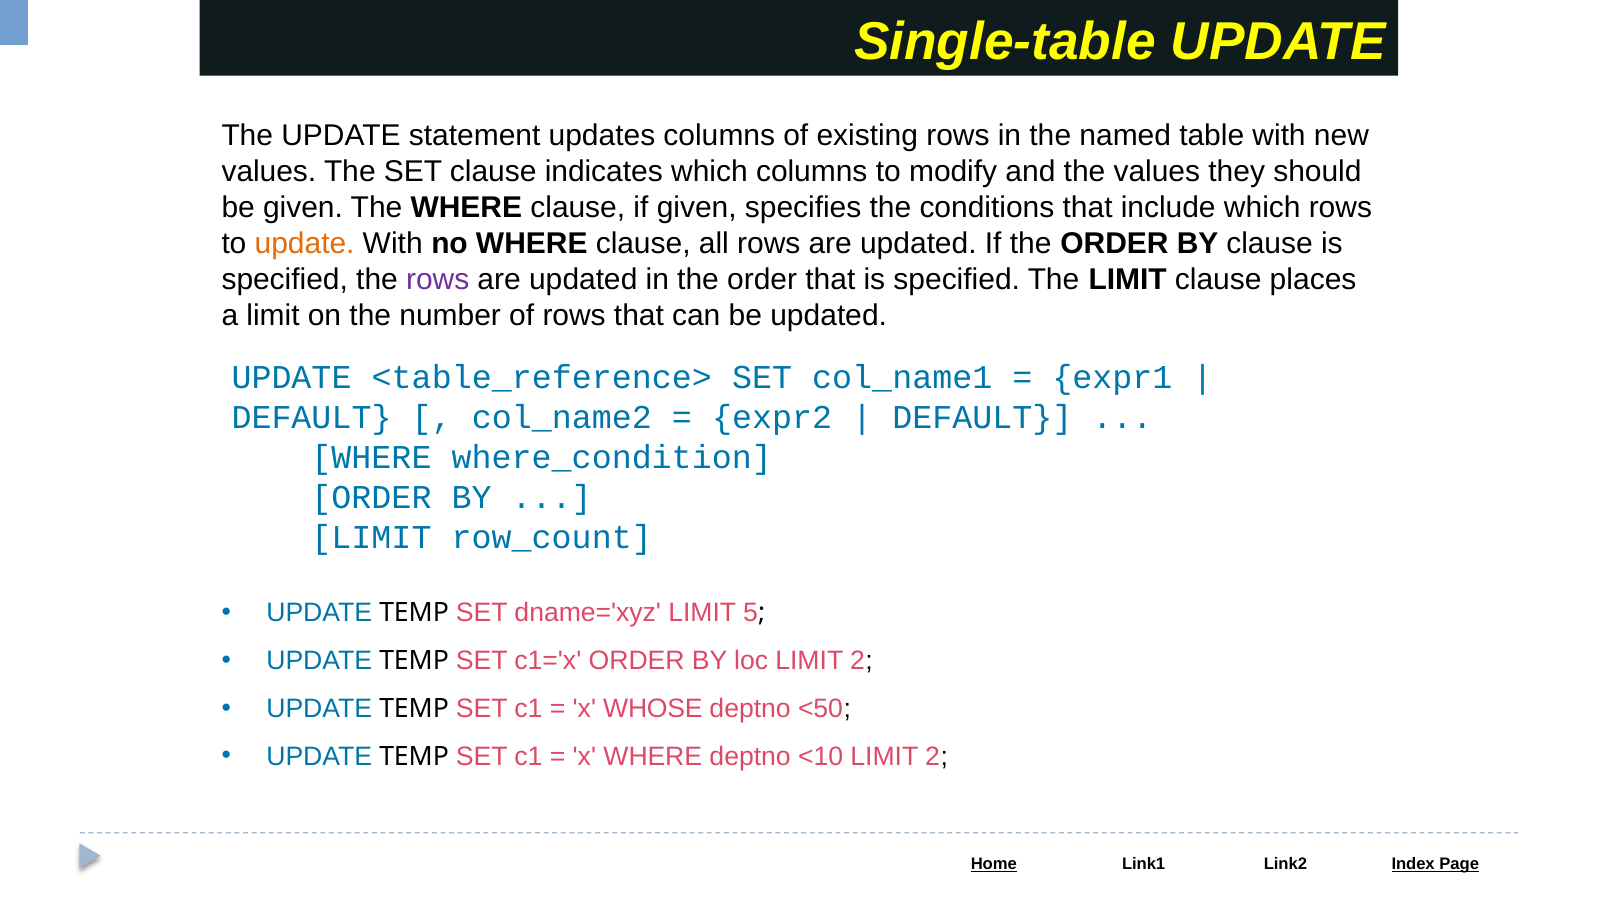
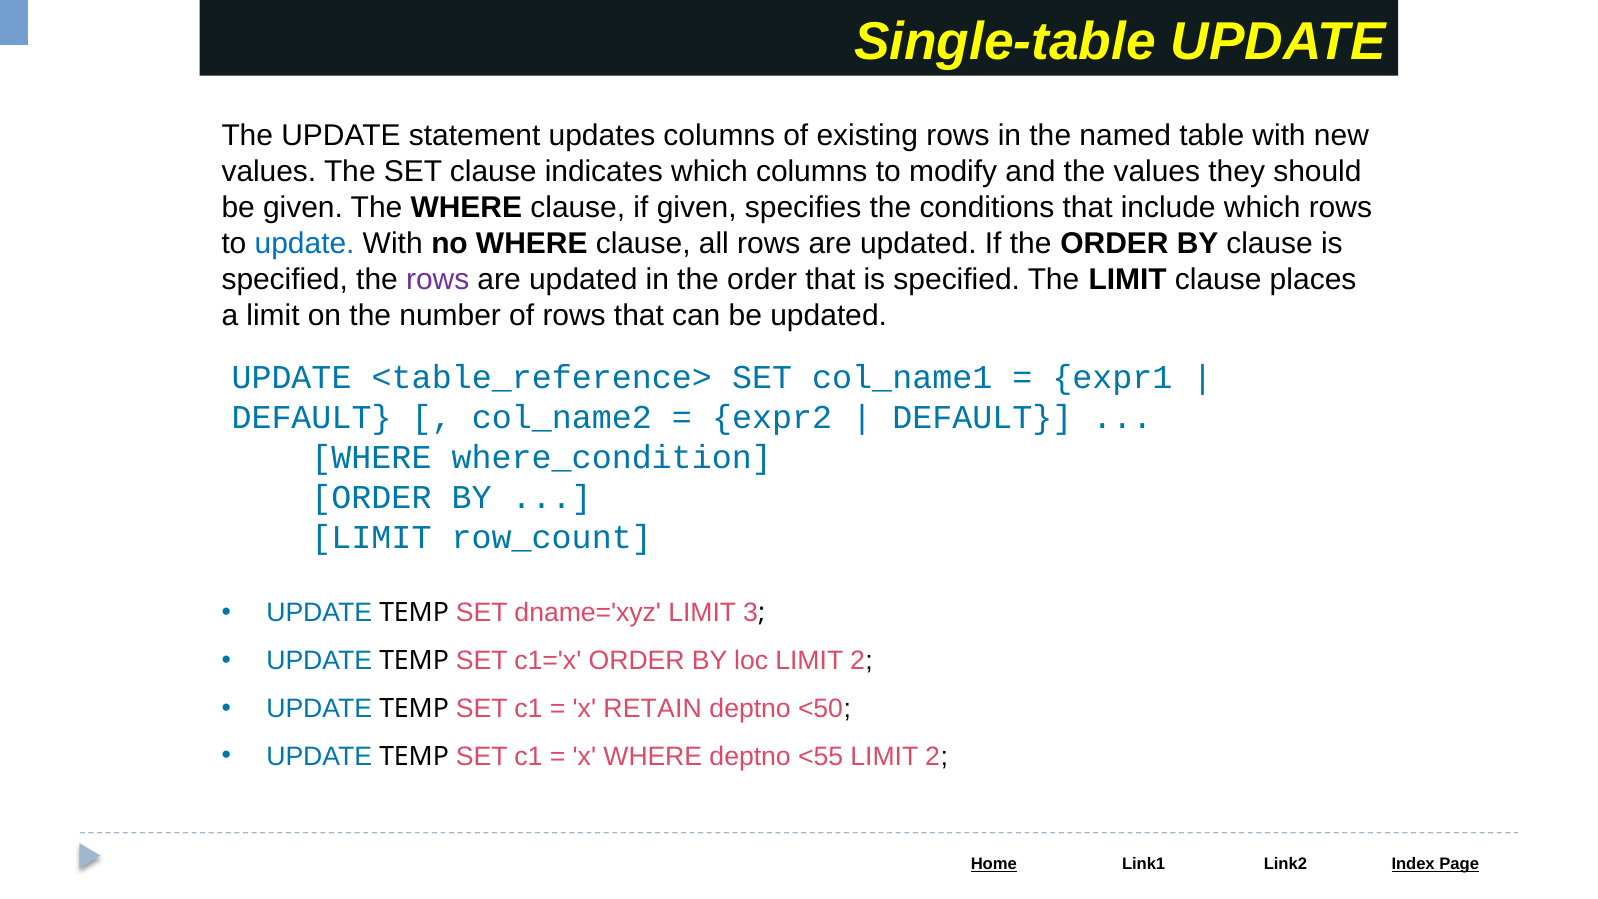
update colour: orange -> blue (305, 244)
5: 5 -> 3 (751, 613)
WHOSE: WHOSE -> RETAIN (653, 709)
<10: <10 -> <55 (821, 757)
